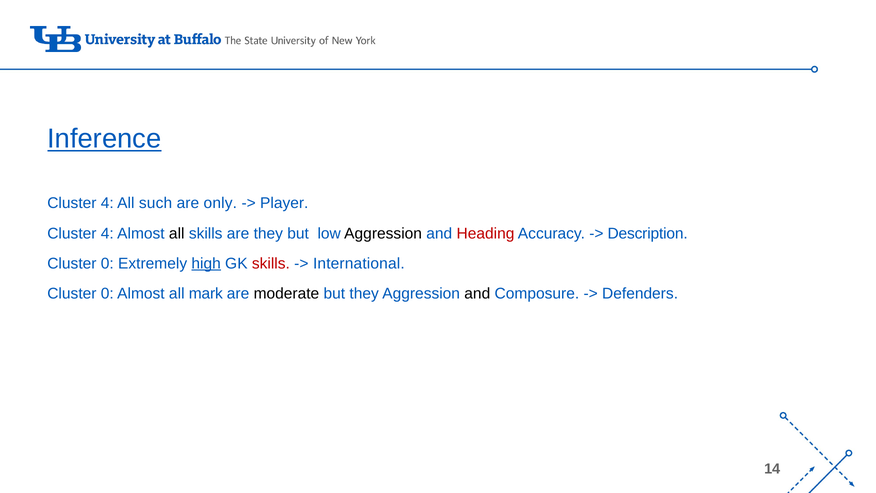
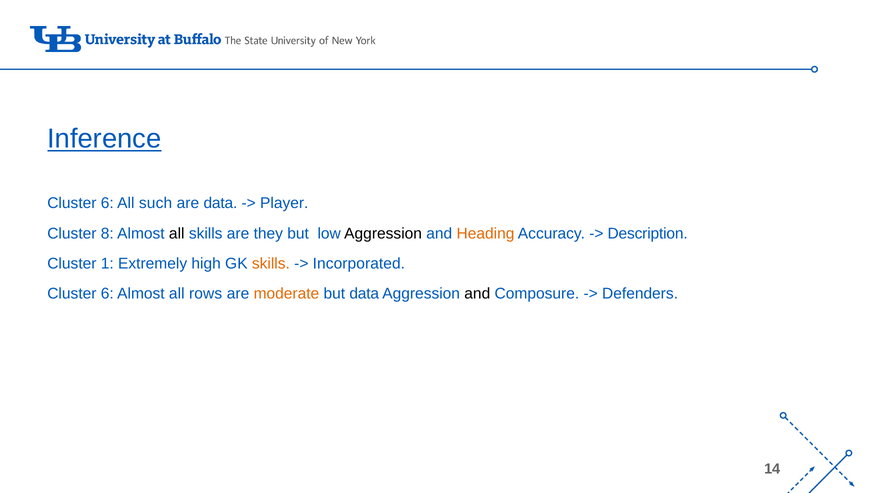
4: 4 -> 6 (107, 203)
are only: only -> data (220, 203)
4: 4 -> 8 (107, 233)
Heading colour: red -> orange (486, 233)
0: 0 -> 1 (107, 263)
high underline: present -> none (206, 263)
skills colour: red -> orange (271, 263)
International: International -> Incorporated (359, 263)
0: 0 -> 6 (107, 294)
mark: mark -> rows (206, 294)
moderate colour: black -> orange (286, 294)
but they: they -> data (364, 294)
